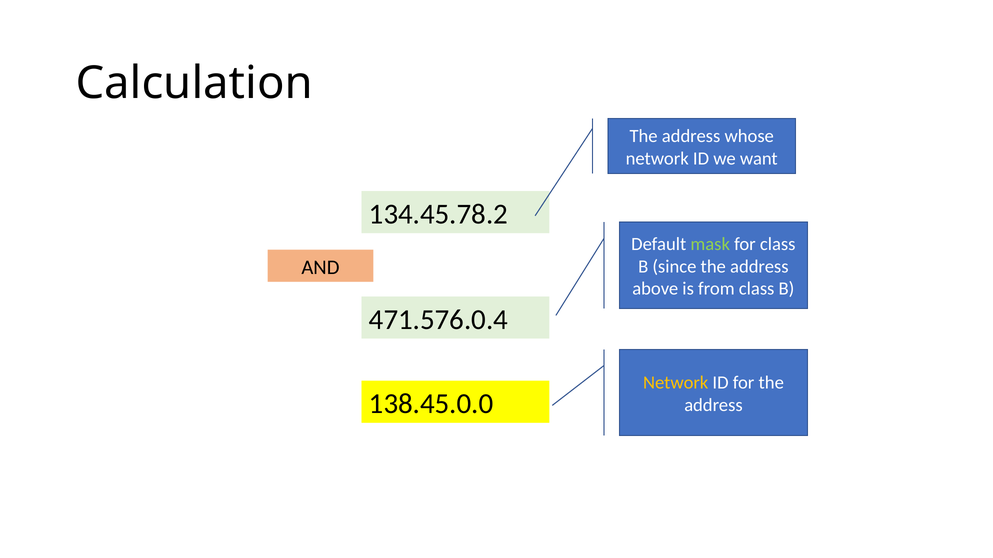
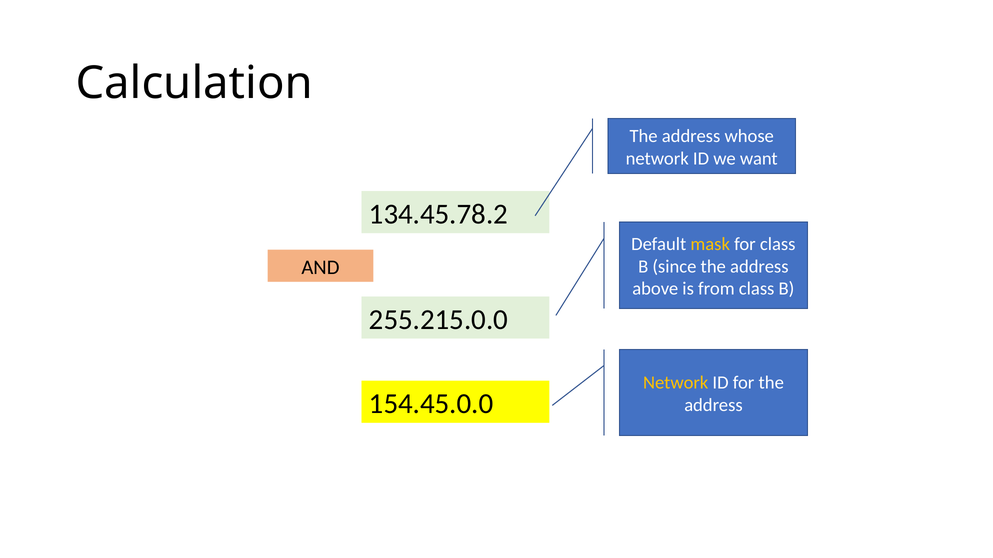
mask colour: light green -> yellow (710, 244)
471.576.0.4: 471.576.0.4 -> 255.215.0.0 (438, 320)
138.45.0.0: 138.45.0.0 -> 154.45.0.0 (431, 404)
